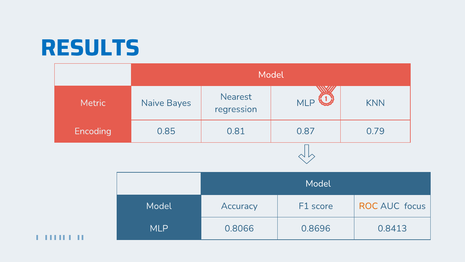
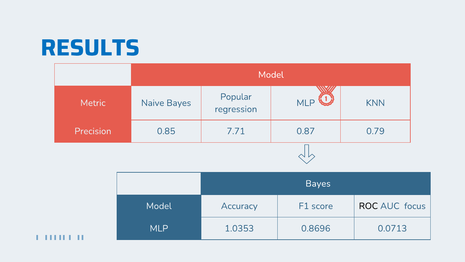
Nearest: Nearest -> Popular (236, 97)
Encoding: Encoding -> Precision (93, 131)
0.81: 0.81 -> 7.71 (236, 131)
Model: Model -> Bayes (318, 183)
ROC colour: orange -> black (368, 206)
0.8066: 0.8066 -> 1.0353 (239, 228)
0.8413: 0.8413 -> 0.0713 (392, 228)
